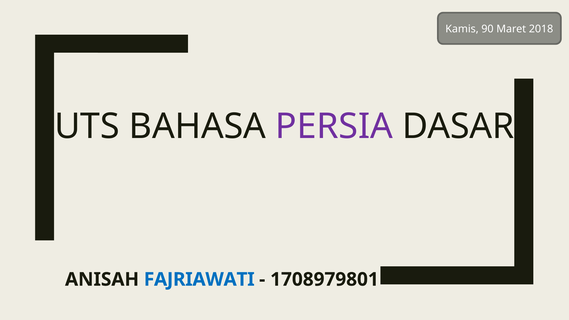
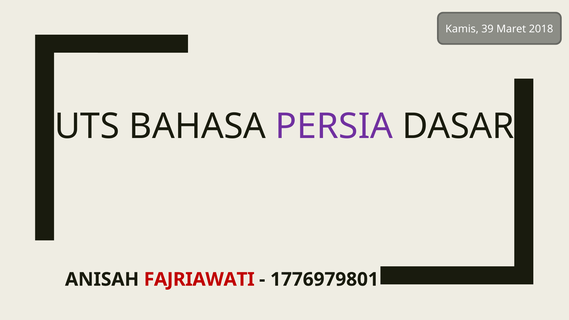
90: 90 -> 39 (487, 29)
FAJRIAWATI colour: blue -> red (199, 279)
1708979801: 1708979801 -> 1776979801 (324, 279)
